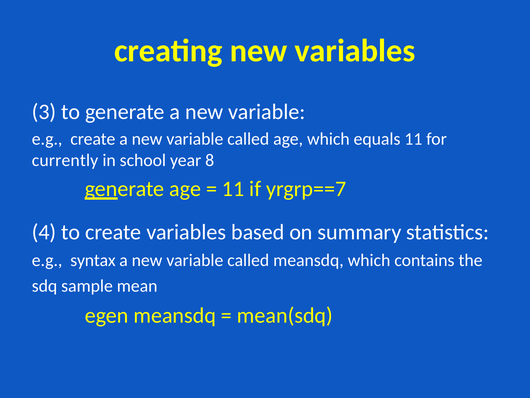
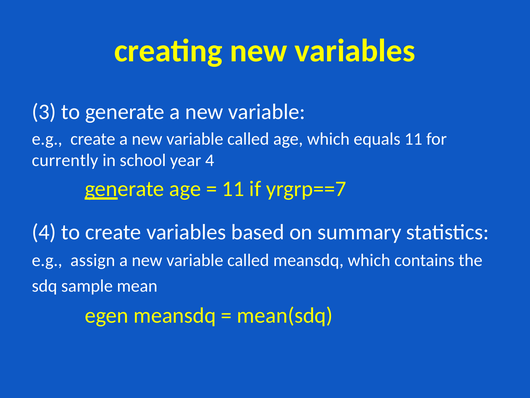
year 8: 8 -> 4 (210, 160)
syntax: syntax -> assign (93, 260)
